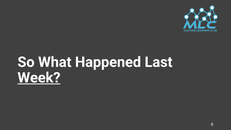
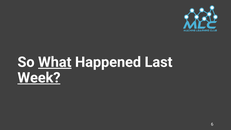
What underline: none -> present (55, 62)
